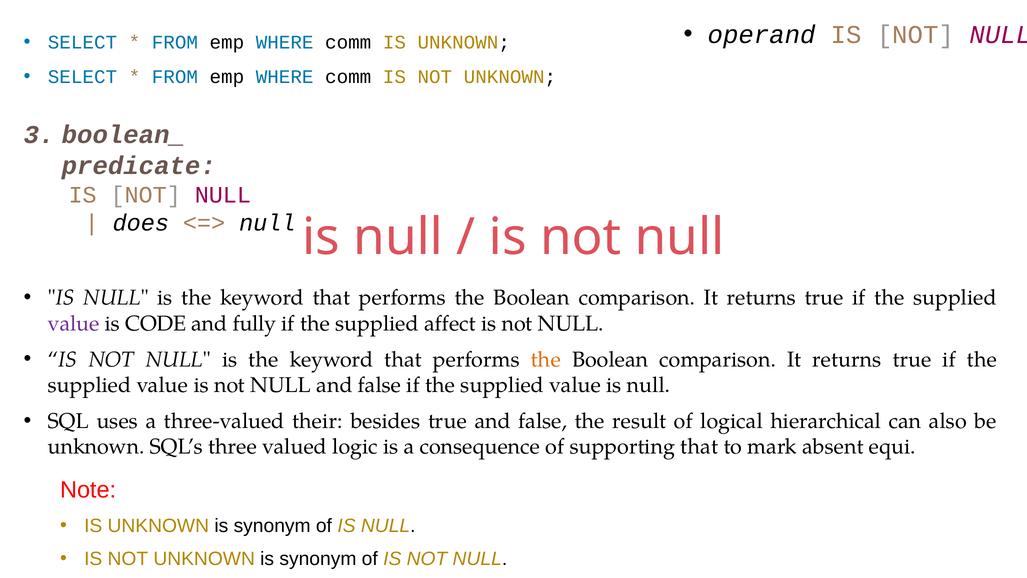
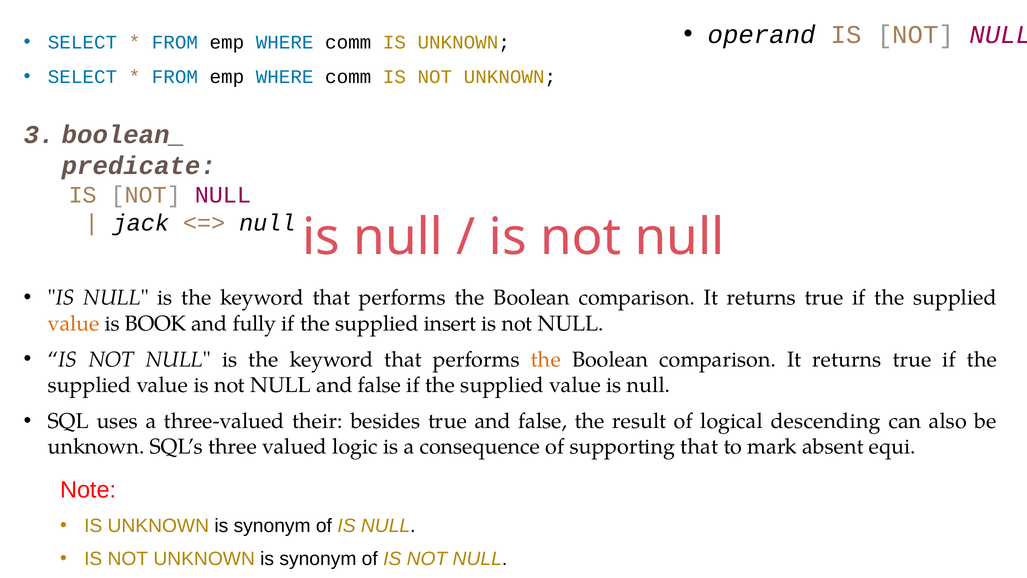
does: does -> jack (141, 223)
value colour: purple -> orange (74, 323)
CODE: CODE -> BOOK (156, 323)
affect: affect -> insert (450, 323)
hierarchical: hierarchical -> descending (826, 421)
